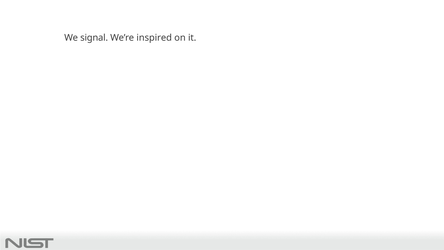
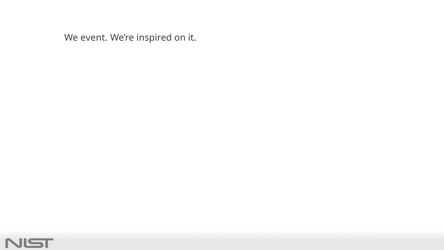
signal: signal -> event (94, 38)
